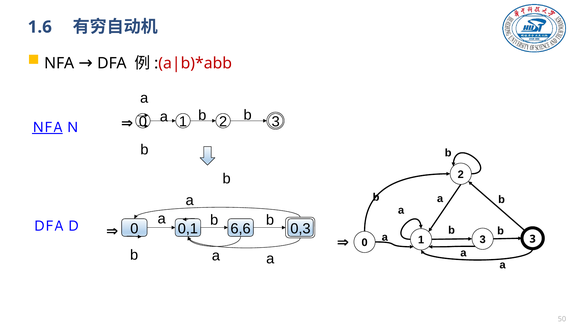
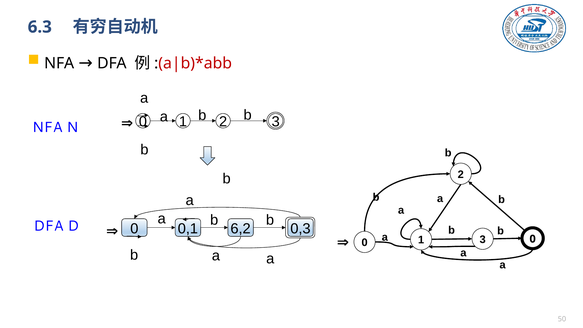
1.6: 1.6 -> 6.3 (40, 27)
NFA underline: present -> none (47, 127)
6,6: 6,6 -> 6,2 (241, 229)
1 3: 3 -> 0 (533, 239)
